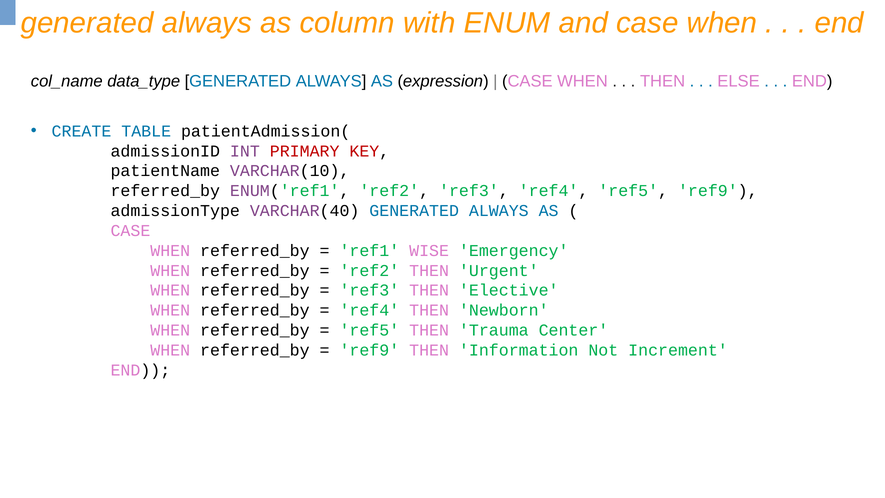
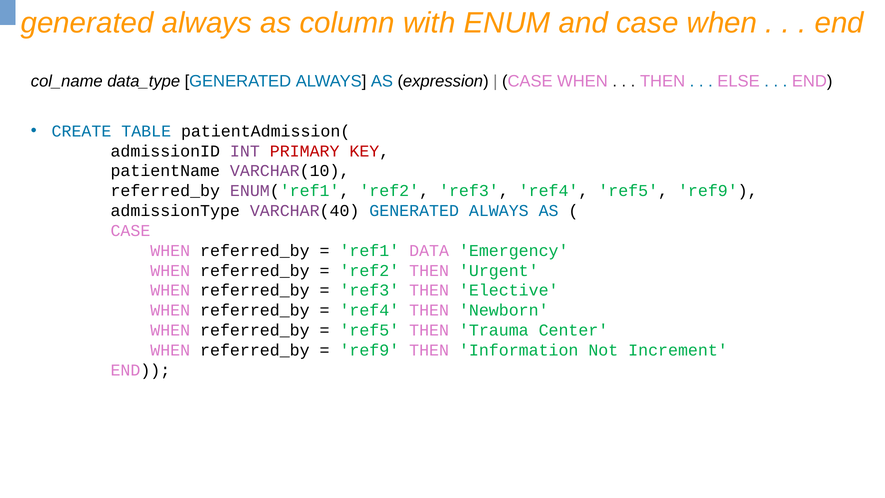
WISE: WISE -> DATA (429, 251)
